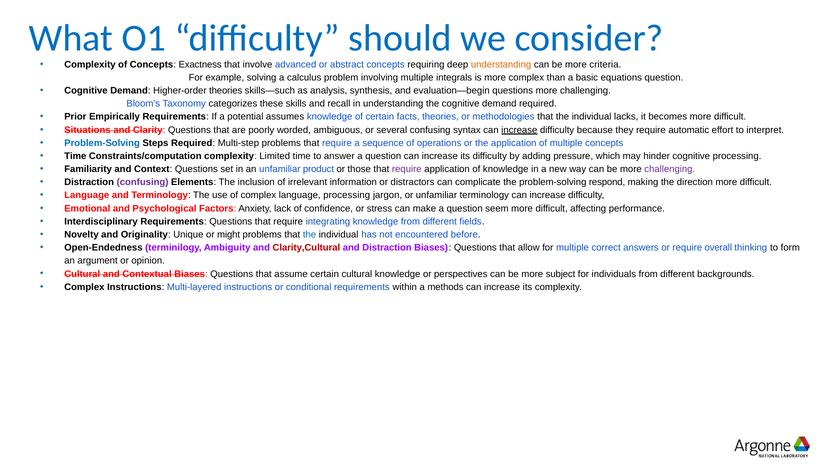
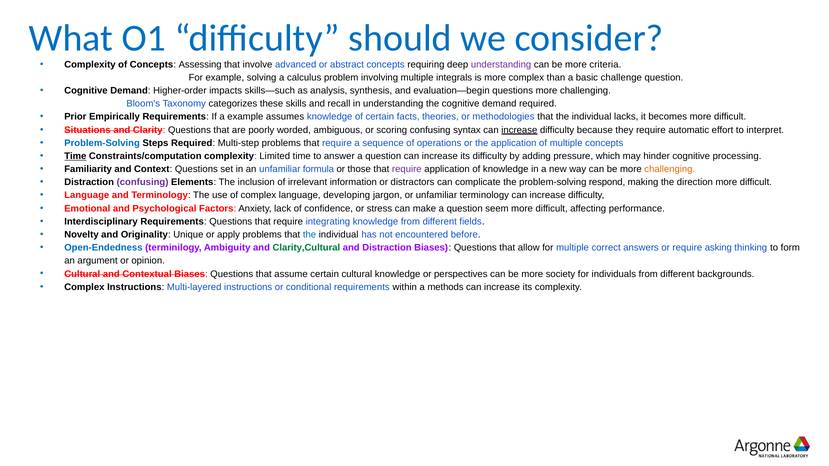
Exactness: Exactness -> Assessing (200, 65)
understanding colour: orange -> purple (501, 65)
equations: equations -> challenge (621, 78)
Higher-order theories: theories -> impacts (226, 91)
a potential: potential -> example (245, 117)
several: several -> scoring (392, 130)
Time underline: none -> present (75, 156)
product: product -> formula (318, 169)
challenging colour: purple -> orange (670, 169)
language processing: processing -> developing (347, 195)
might: might -> apply (229, 235)
Open-Endedness colour: black -> blue (103, 248)
Clarity,Cultural colour: red -> green (306, 248)
overall: overall -> asking (718, 248)
subject: subject -> society (560, 274)
